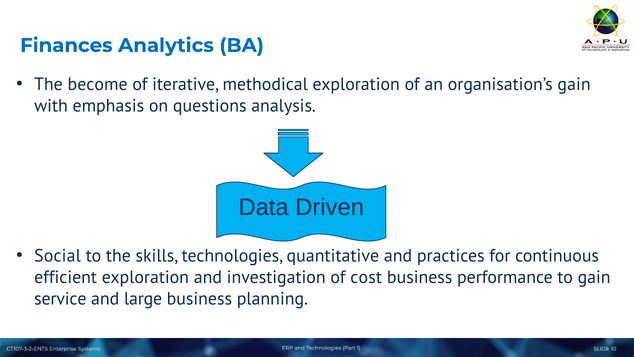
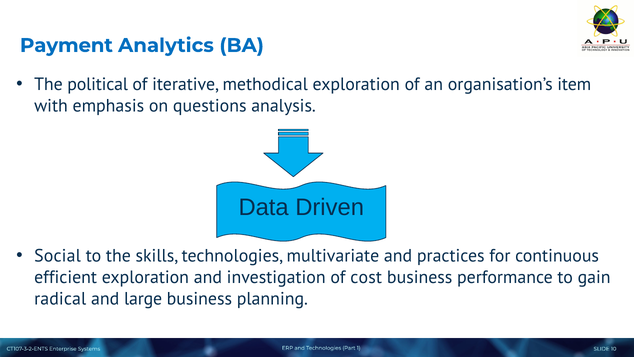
Finances: Finances -> Payment (66, 45)
become: become -> political (98, 84)
organisation’s gain: gain -> item (574, 84)
quantitative: quantitative -> multivariate (333, 256)
service: service -> radical (60, 298)
